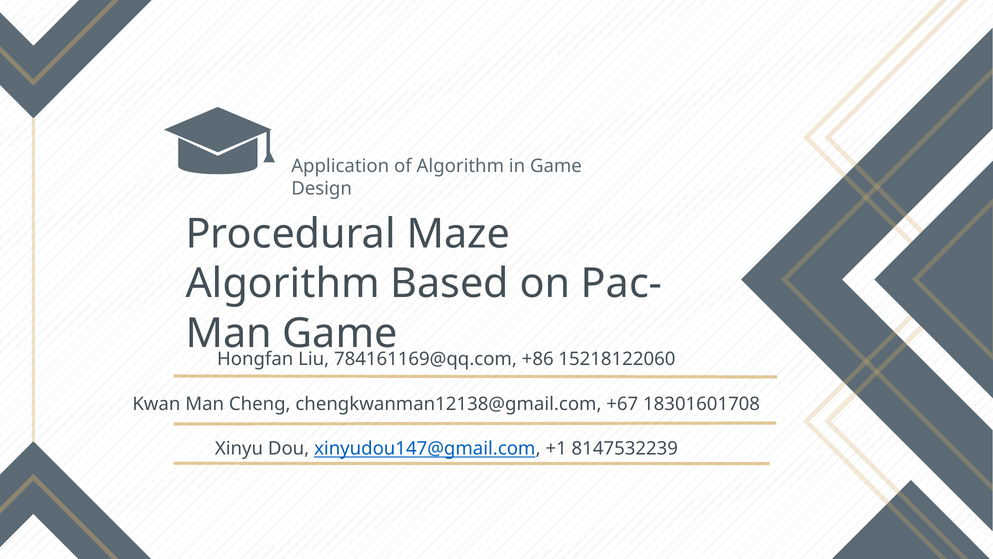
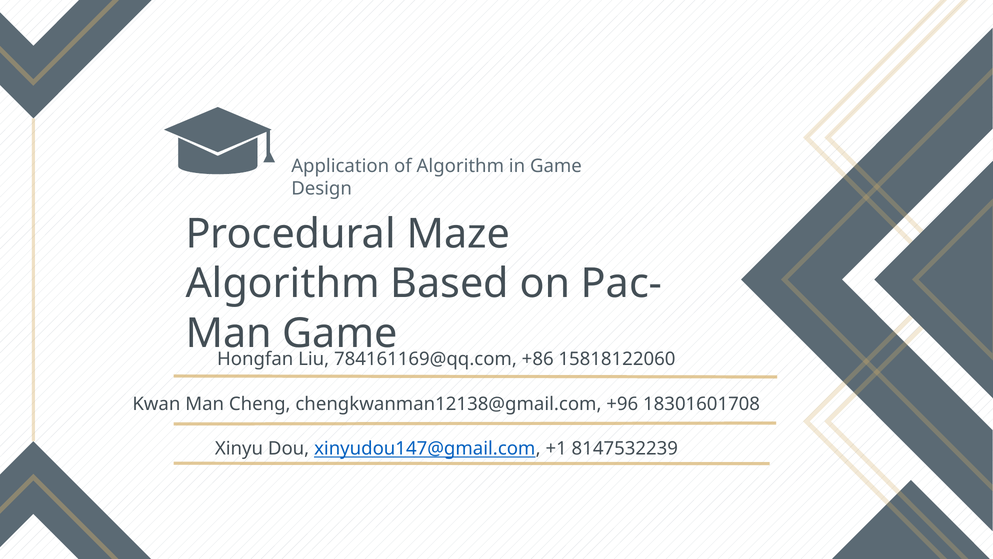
15218122060: 15218122060 -> 15818122060 (617, 359)
+67: +67 -> +96 (622, 404)
